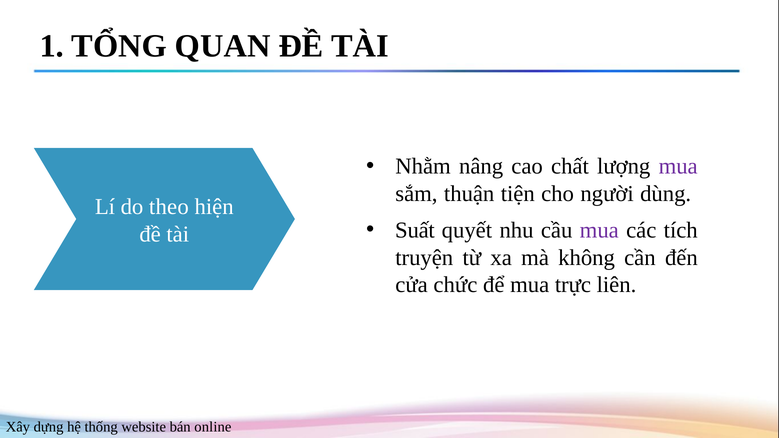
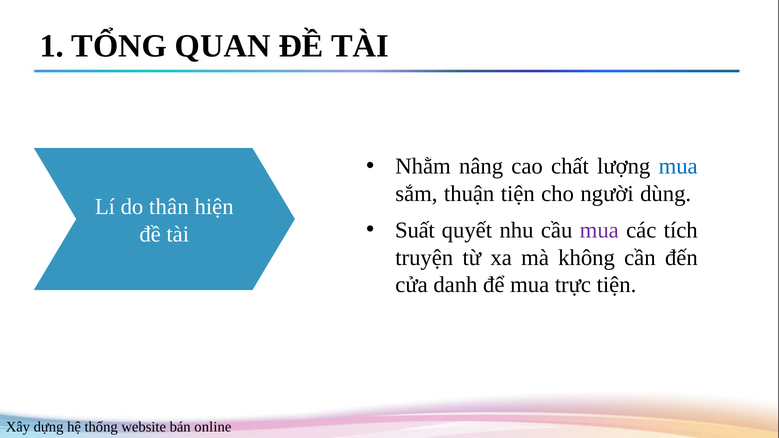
mua colour: purple -> blue (678, 166)
theo: theo -> thân (169, 207)
chức: chức -> danh (455, 285)
trực liên: liên -> tiện (617, 285)
